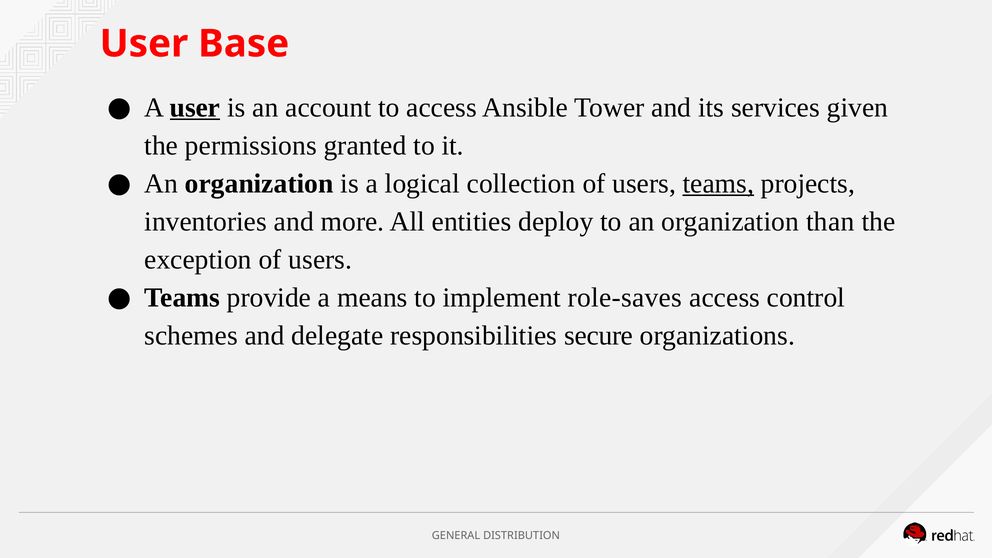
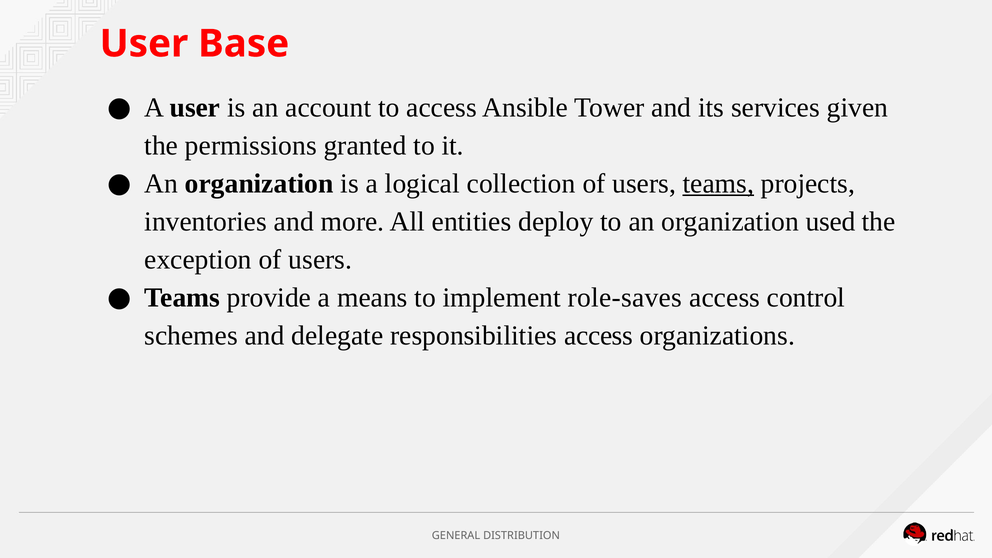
user underline: present -> none (195, 107)
than: than -> used (830, 222)
responsibilities secure: secure -> access (599, 336)
